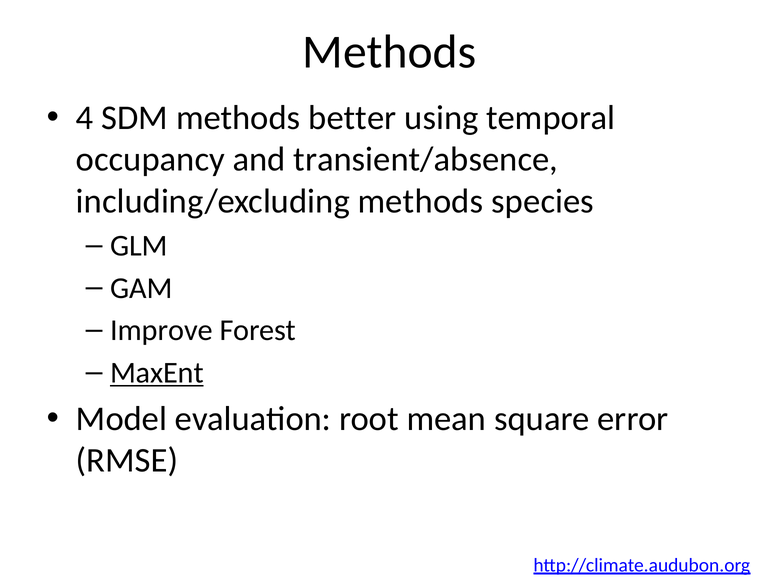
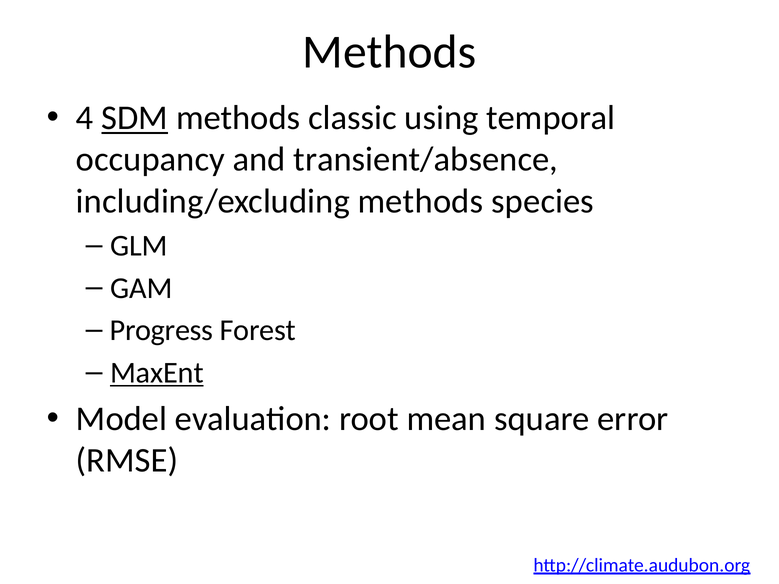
SDM underline: none -> present (135, 118)
better: better -> classic (352, 118)
Improve: Improve -> Progress (162, 331)
